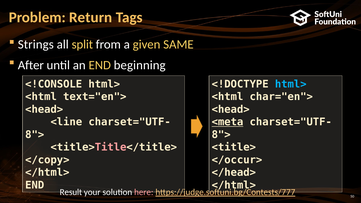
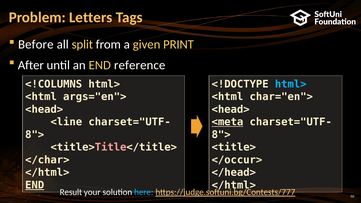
Return: Return -> Letters (91, 18)
Strings: Strings -> Before (36, 44)
SAME: SAME -> PRINT (179, 44)
beginning: beginning -> reference (140, 65)
<!CONSOLE: <!CONSOLE -> <!COLUMNS (54, 84)
text="en">: text="en"> -> args="en"> (95, 97)
</copy>: </copy> -> </char> (47, 160)
END underline: none -> present (35, 185)
here colour: pink -> light blue (144, 192)
